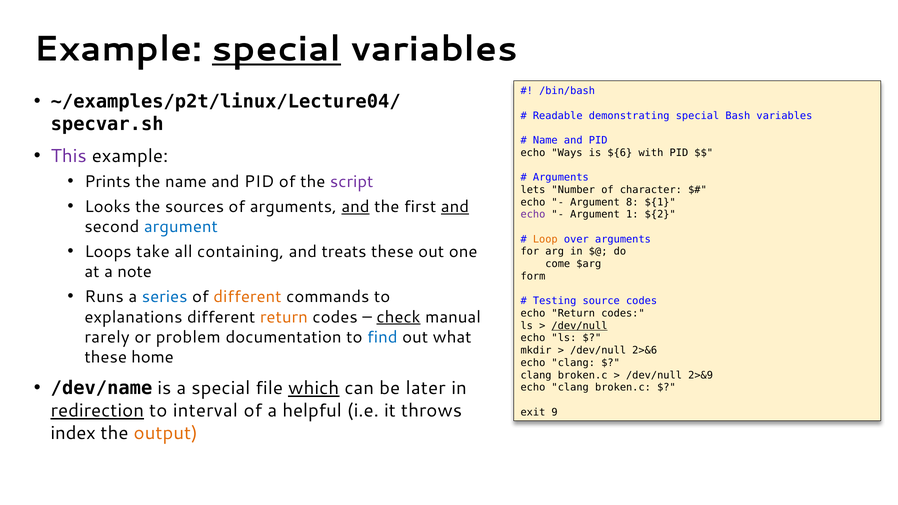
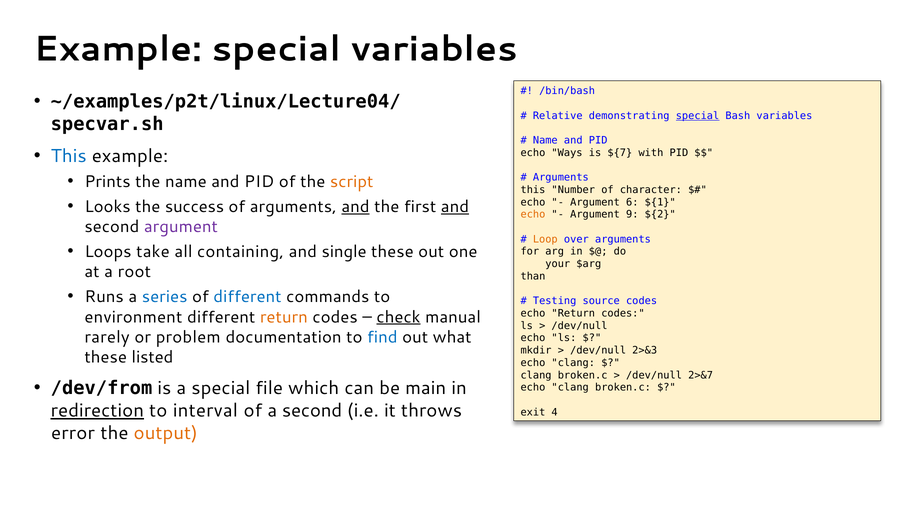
special underline: present -> none (276, 49)
Readable: Readable -> Relative (558, 116)
special underline: none -> present (698, 116)
This colour: purple -> blue (69, 156)
${6: ${6 -> ${7 (620, 153)
script colour: purple -> orange (352, 182)
lets: lets -> this (533, 190)
8: 8 -> 6 (632, 202)
sources: sources -> success (195, 207)
echo colour: purple -> orange (533, 215)
1: 1 -> 9 (632, 215)
argument colour: blue -> purple (181, 227)
treats: treats -> single (344, 252)
come: come -> your (558, 264)
note: note -> root (134, 272)
form: form -> than (533, 276)
different colour: orange -> blue (247, 297)
explanations: explanations -> environment (133, 317)
/dev/null underline: present -> none (579, 326)
2>&6: 2>&6 -> 2>&3 (645, 351)
home: home -> listed (152, 357)
2>&9: 2>&9 -> 2>&7 (701, 375)
/dev/name: /dev/name -> /dev/from (102, 388)
which underline: present -> none (314, 388)
later: later -> main (426, 388)
a helpful: helpful -> second (312, 411)
9: 9 -> 4 (555, 412)
index: index -> error (73, 433)
